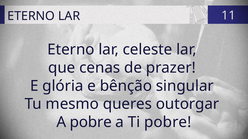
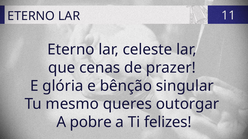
Ti pobre: pobre -> felizes (168, 123)
